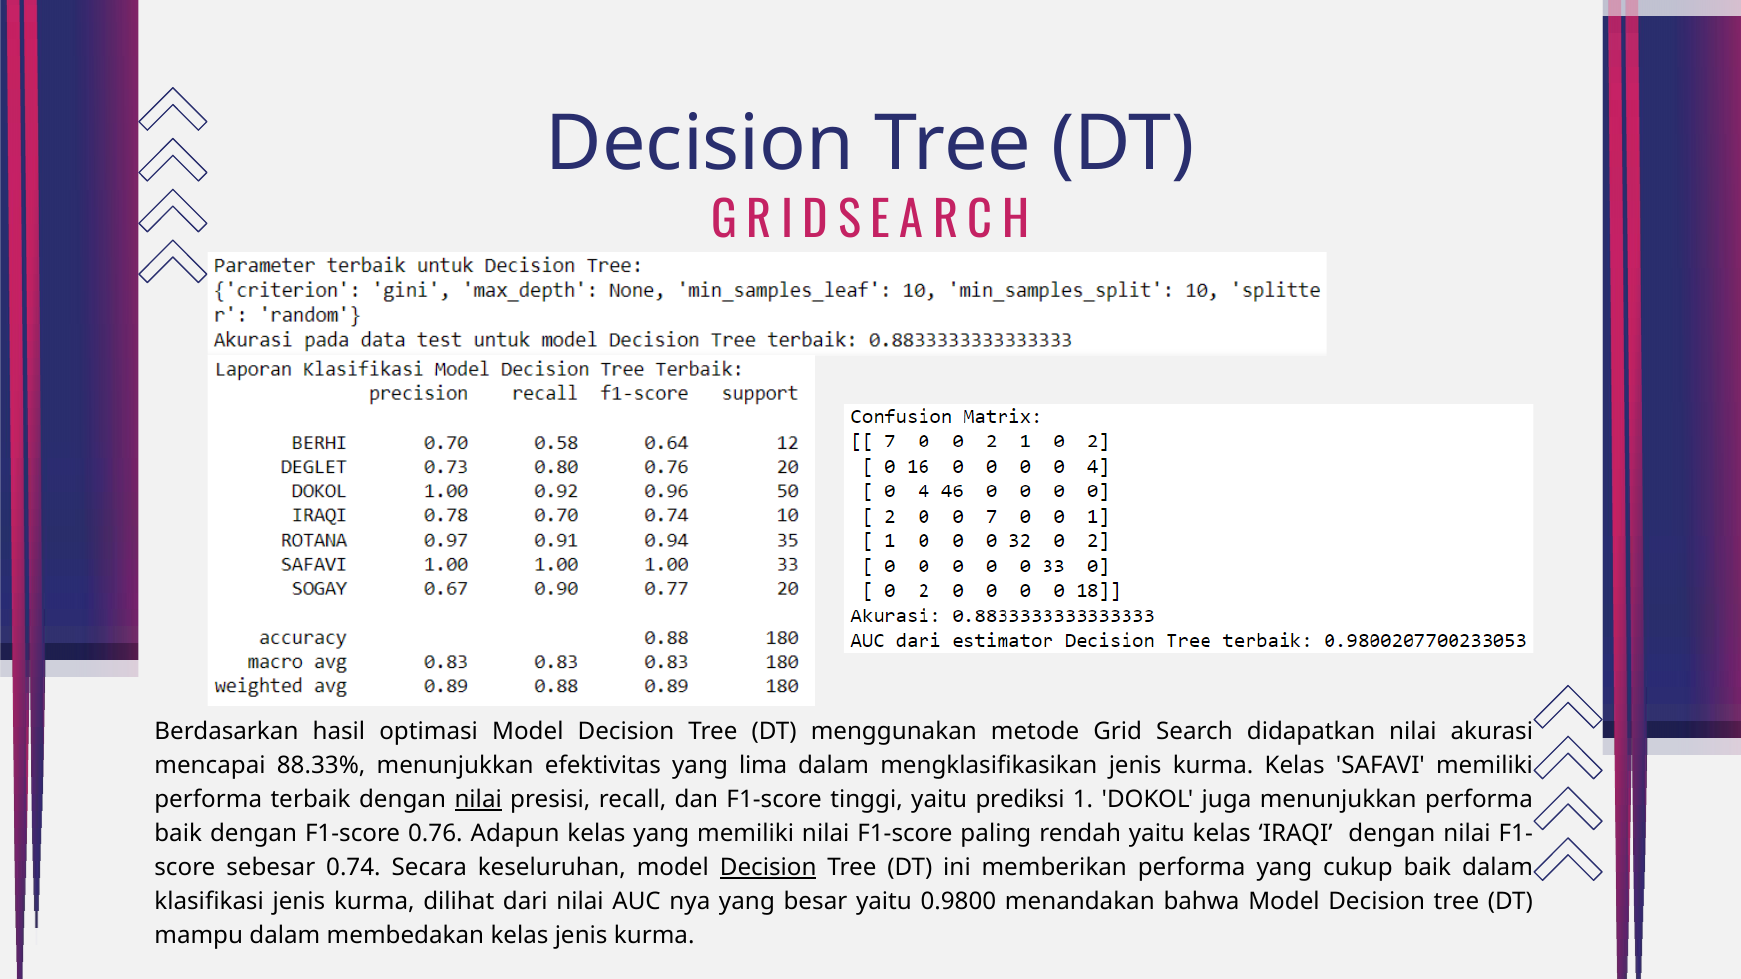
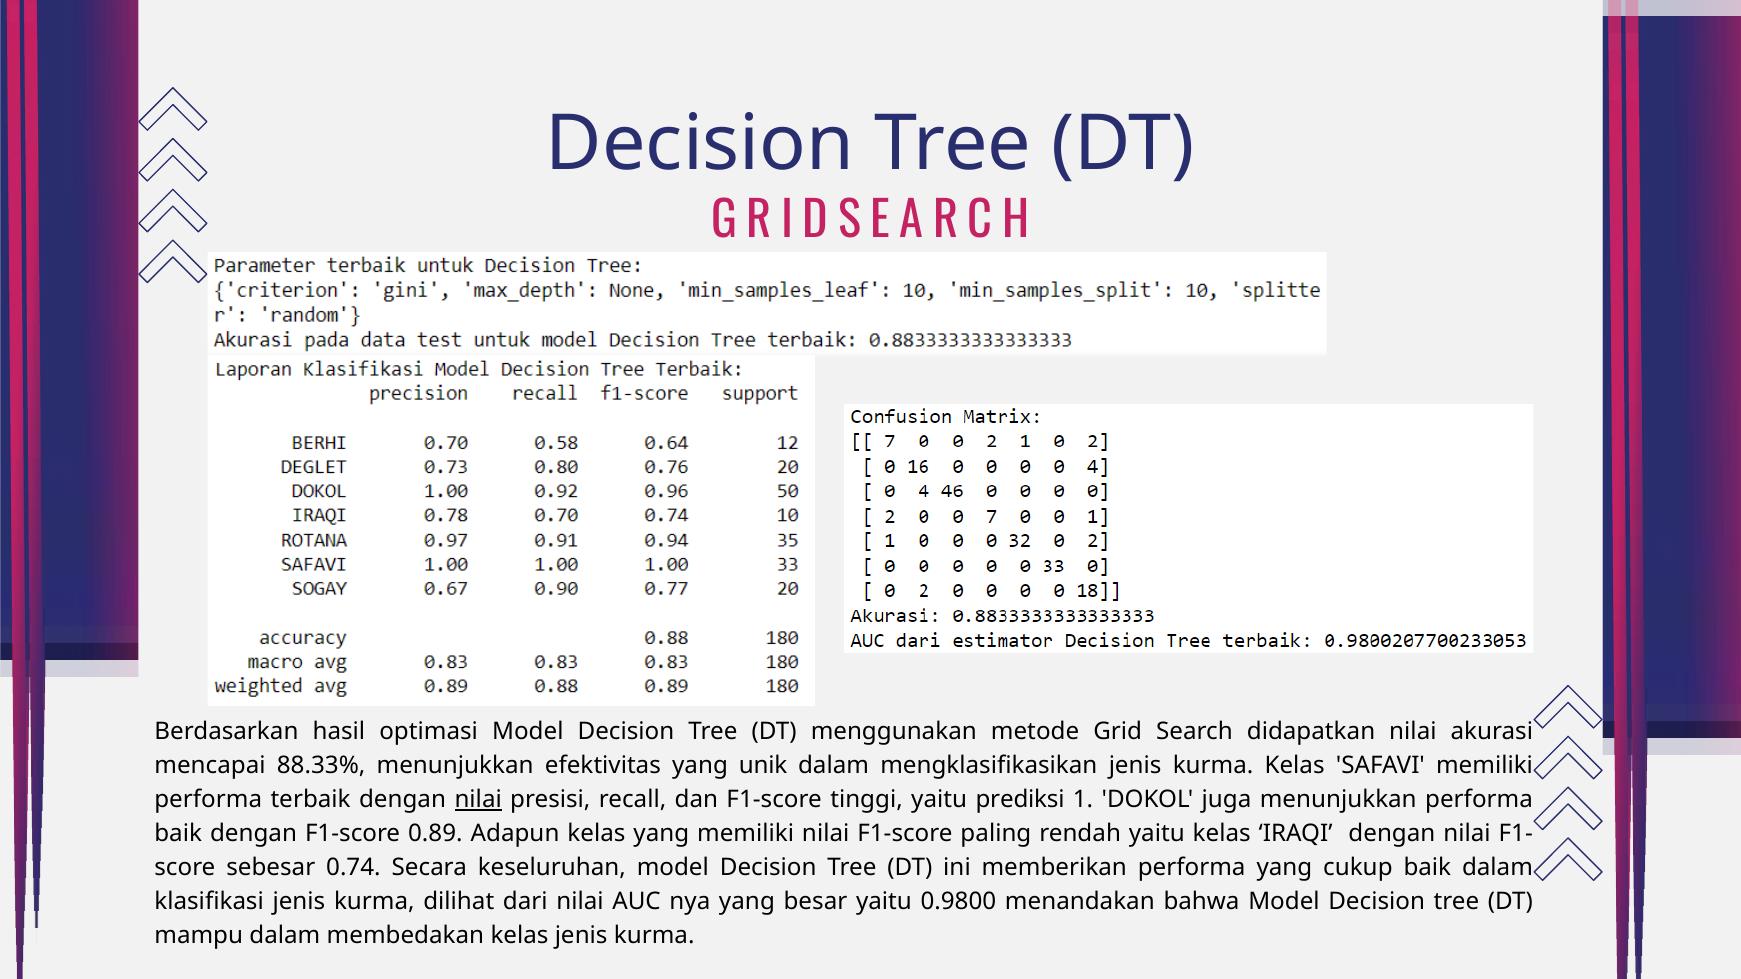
lima: lima -> unik (763, 766)
0.76: 0.76 -> 0.89 (435, 834)
Decision underline: present -> none (768, 868)
